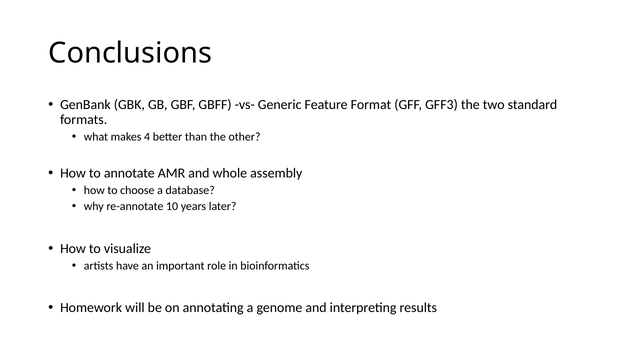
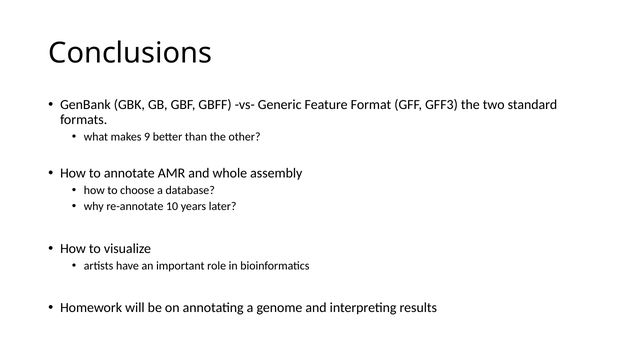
4: 4 -> 9 (147, 137)
